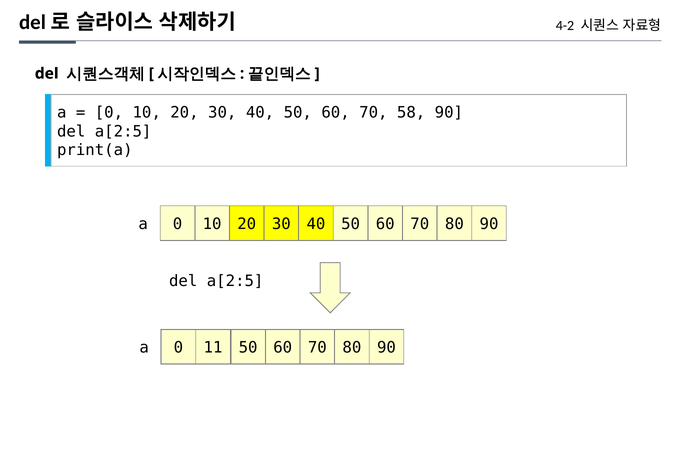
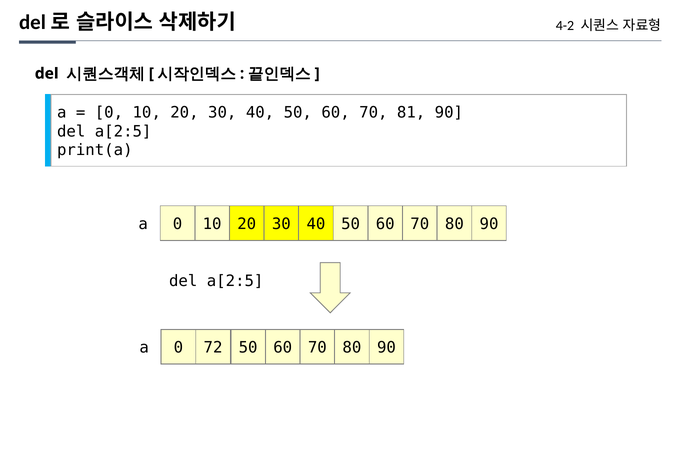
58: 58 -> 81 (411, 113)
11: 11 -> 72 (213, 348)
